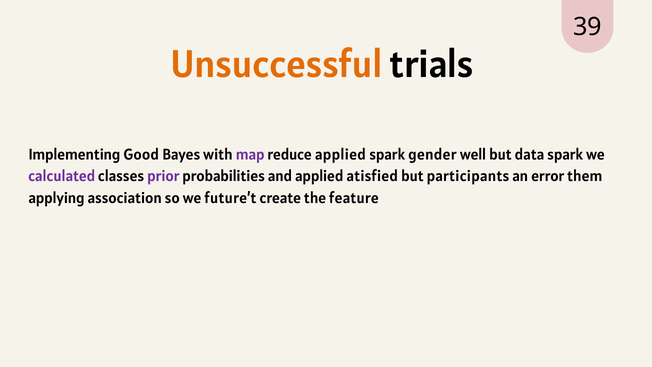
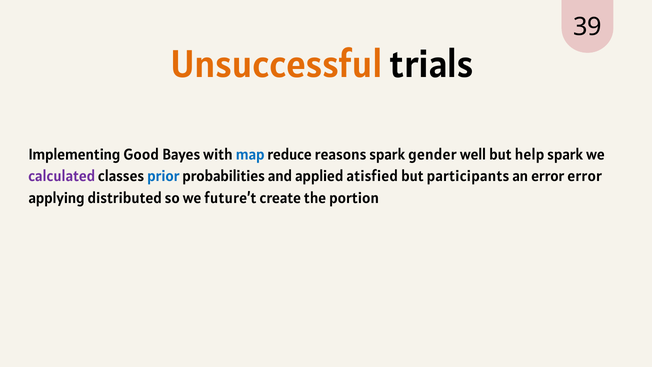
map colour: purple -> blue (250, 155)
reduce applied: applied -> reasons (341, 155)
data: data -> help (529, 155)
prior colour: purple -> blue (163, 176)
error them: them -> error (585, 176)
association: association -> distributed (125, 198)
feature: feature -> portion (354, 198)
